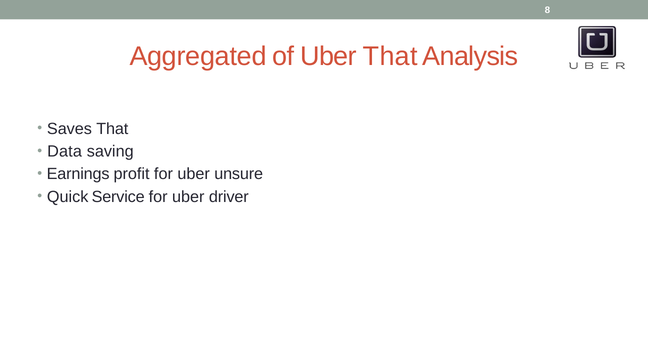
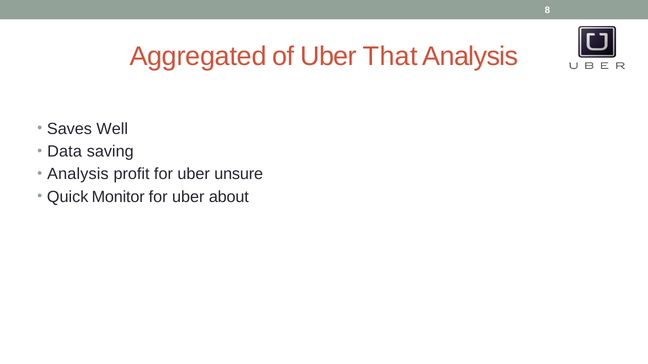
Saves That: That -> Well (112, 129)
Earnings: Earnings -> Analysis (78, 174)
Service: Service -> Monitor (118, 197)
driver: driver -> about (229, 197)
